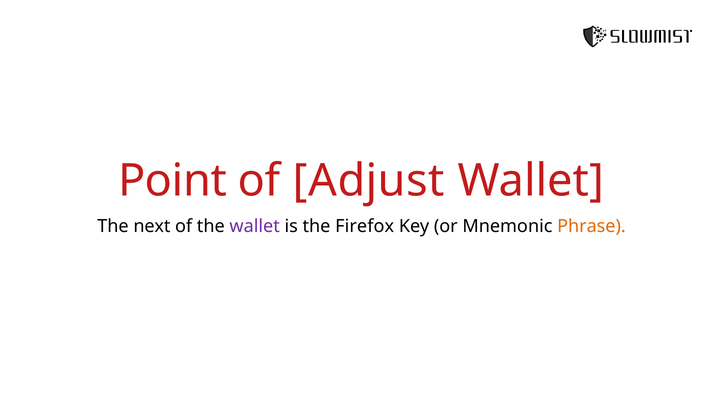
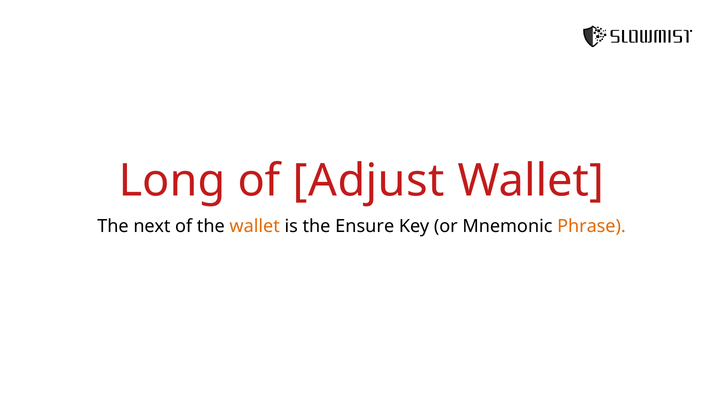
Point: Point -> Long (172, 181)
wallet colour: purple -> orange (255, 226)
Firefox: Firefox -> Ensure (365, 226)
